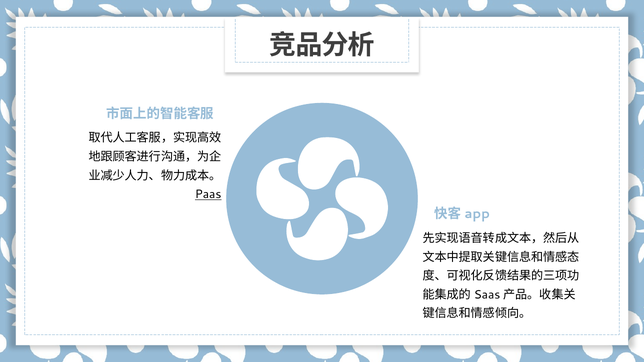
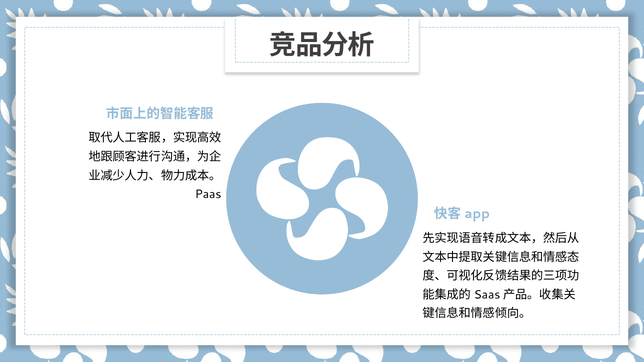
Paas underline: present -> none (208, 195)
